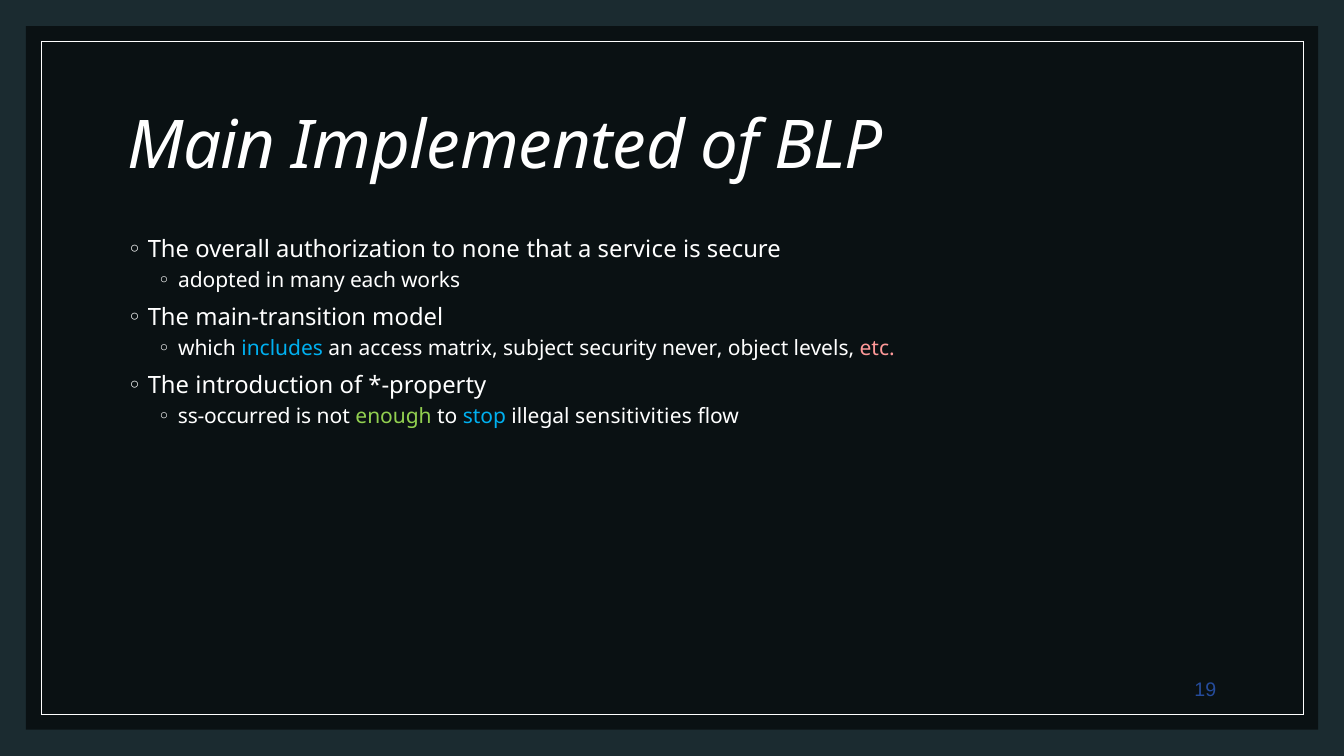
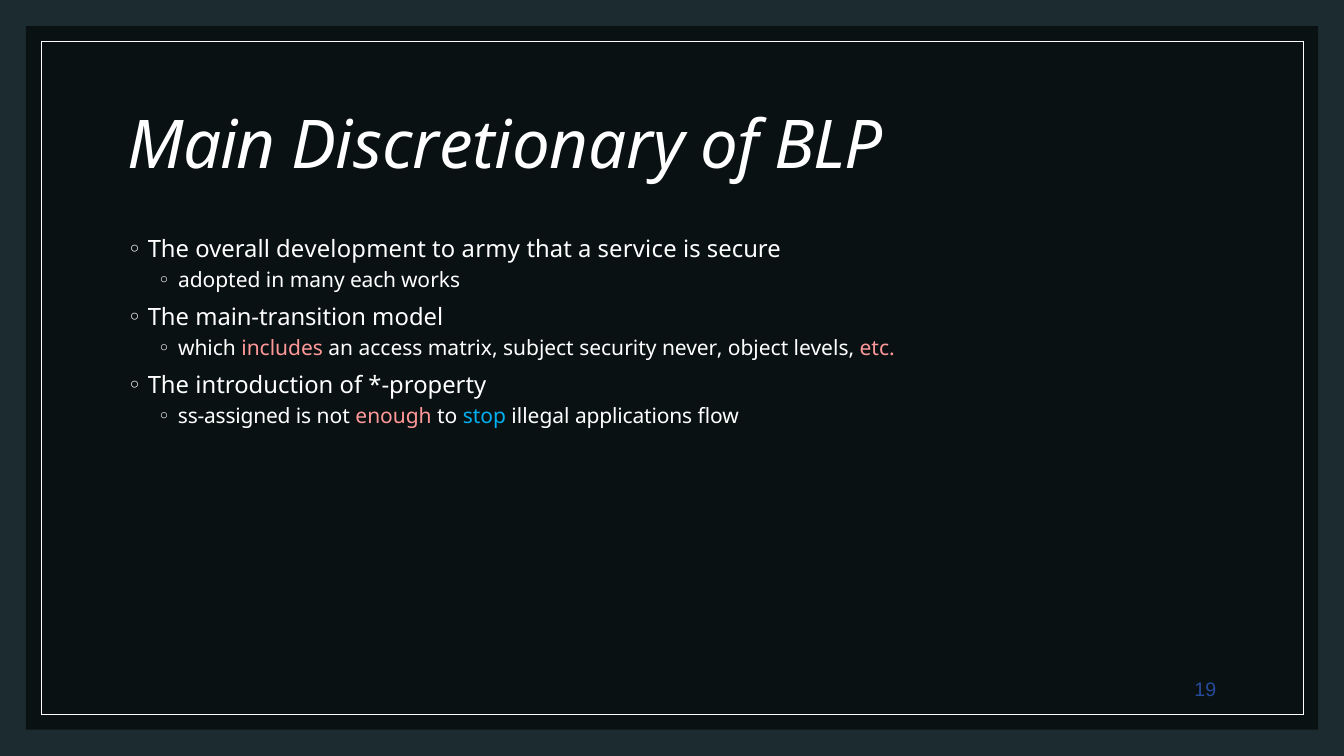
Implemented: Implemented -> Discretionary (488, 146)
authorization: authorization -> development (351, 250)
none: none -> army (491, 250)
includes colour: light blue -> pink (282, 349)
ss-occurred: ss-occurred -> ss-assigned (234, 417)
enough colour: light green -> pink (394, 417)
sensitivities: sensitivities -> applications (634, 417)
